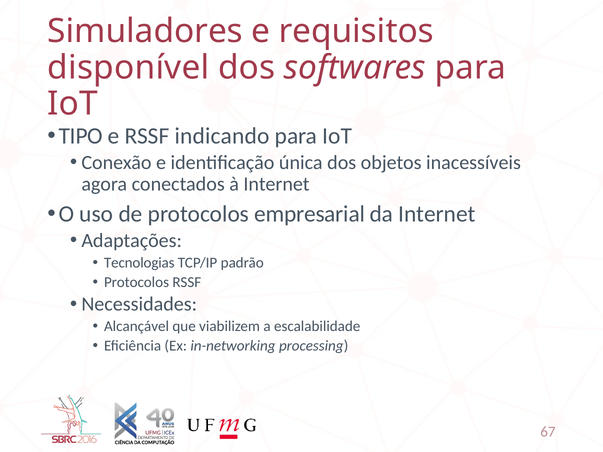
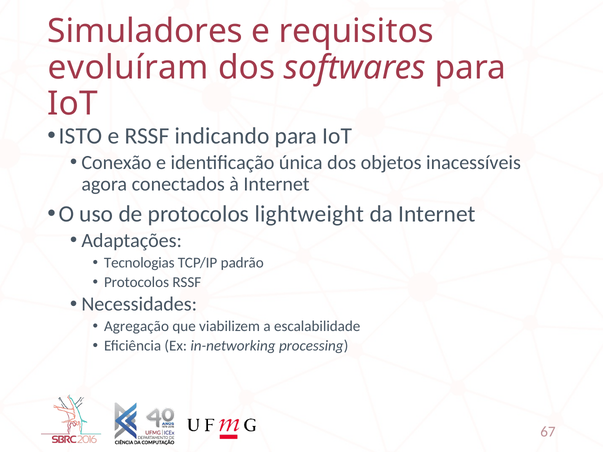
disponível: disponível -> evoluíram (128, 68)
TIPO: TIPO -> ISTO (81, 136)
empresarial: empresarial -> lightweight (309, 214)
Alcançável: Alcançável -> Agregação (136, 327)
